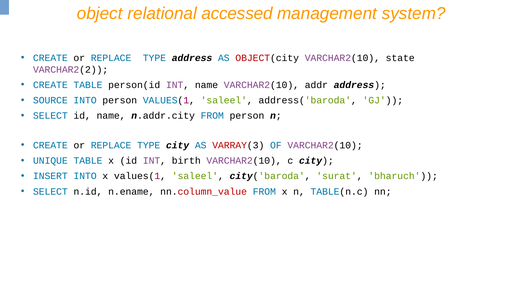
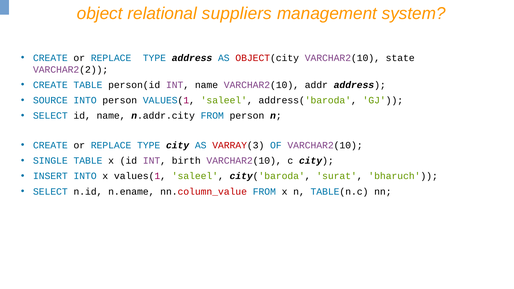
accessed: accessed -> suppliers (237, 13)
UNIQUE: UNIQUE -> SINGLE (50, 161)
